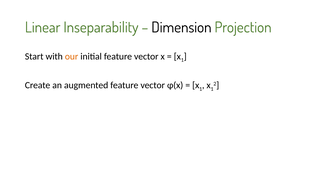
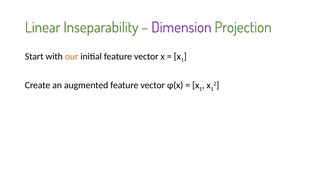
Dimension colour: black -> purple (181, 27)
